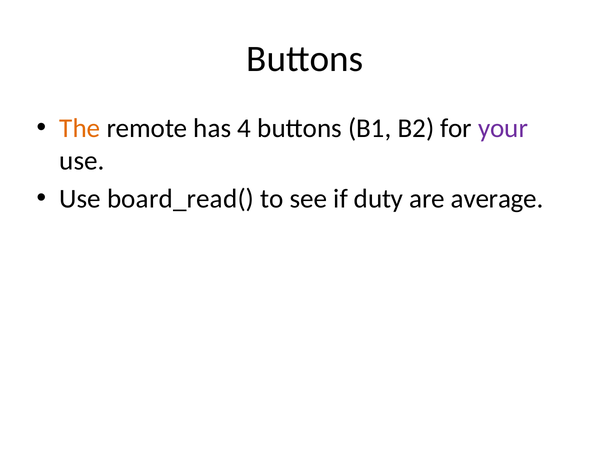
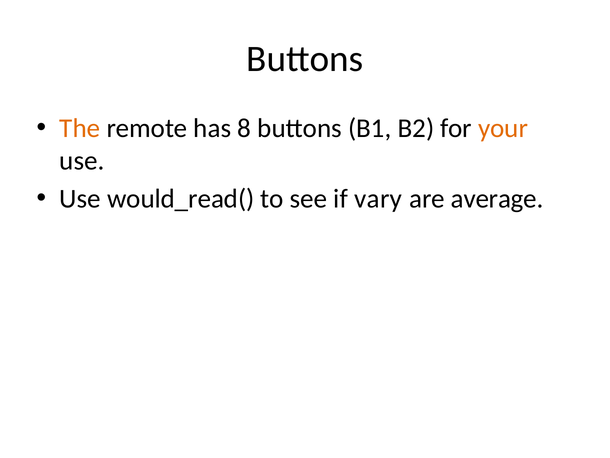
4: 4 -> 8 (244, 128)
your colour: purple -> orange (503, 128)
board_read(: board_read( -> would_read( (181, 198)
duty: duty -> vary (378, 198)
